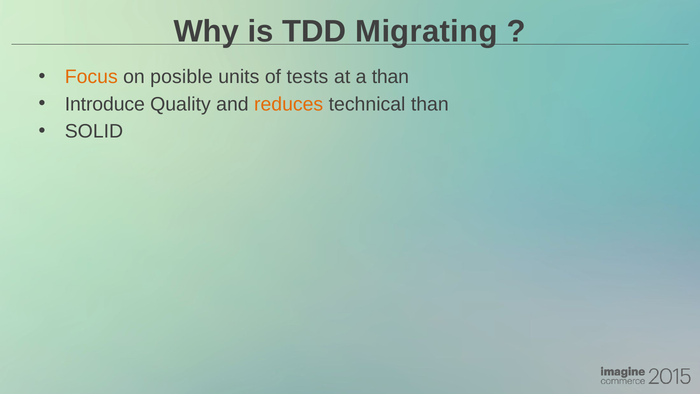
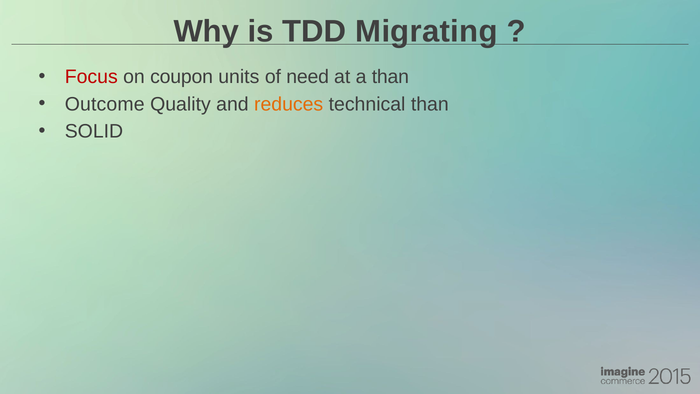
Focus colour: orange -> red (91, 77)
posible: posible -> coupon (182, 77)
tests: tests -> need (308, 77)
Introduce: Introduce -> Outcome (105, 104)
